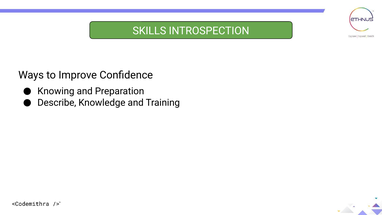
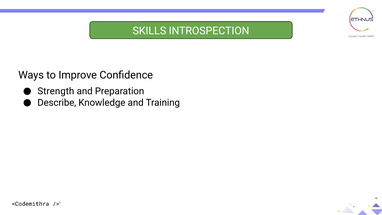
Knowing: Knowing -> Strength (56, 91)
